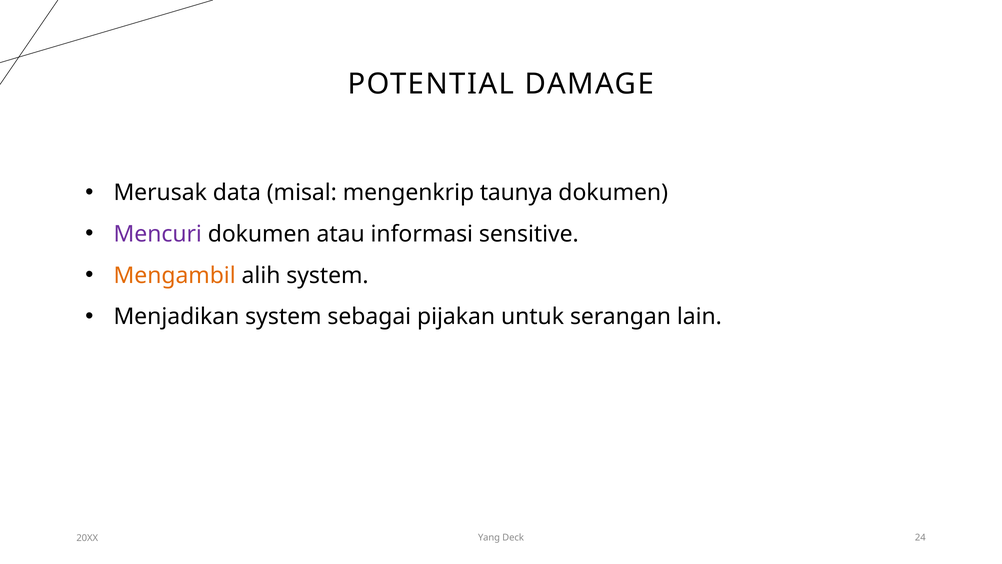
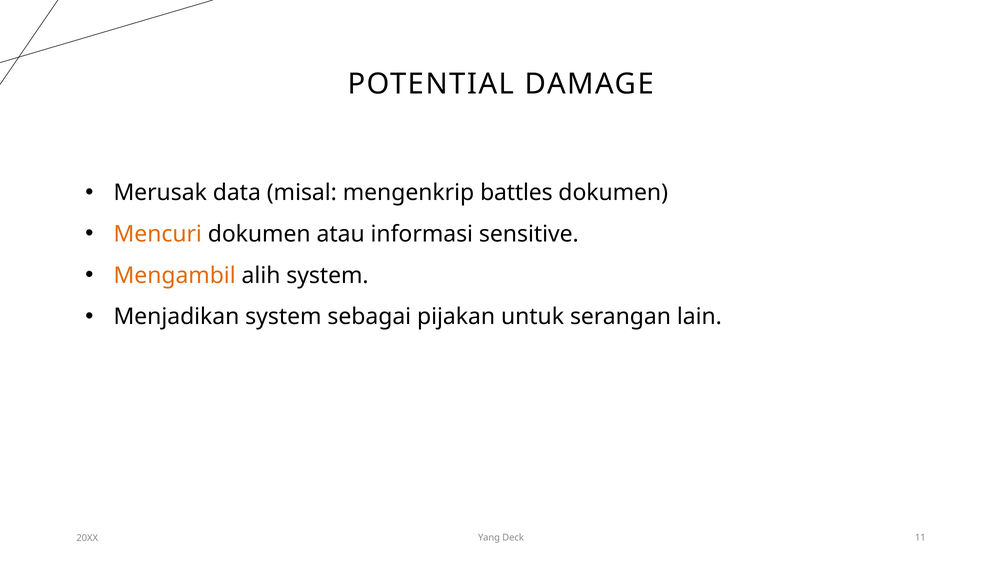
taunya: taunya -> battles (516, 193)
Mencuri colour: purple -> orange (158, 234)
24: 24 -> 11 (920, 537)
